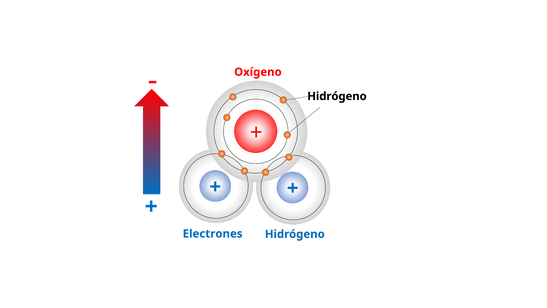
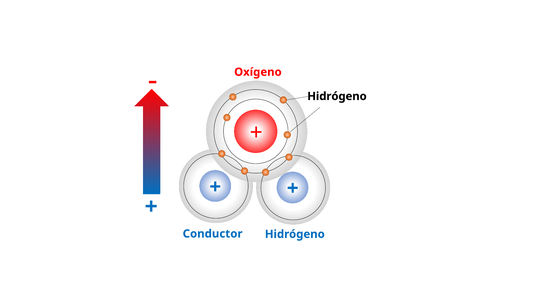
Electrones: Electrones -> Conductor (213, 234)
